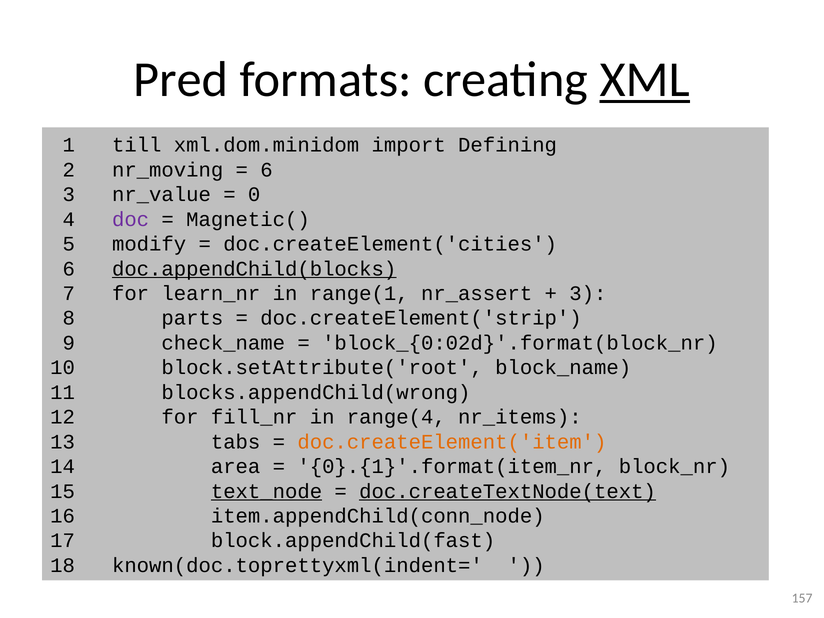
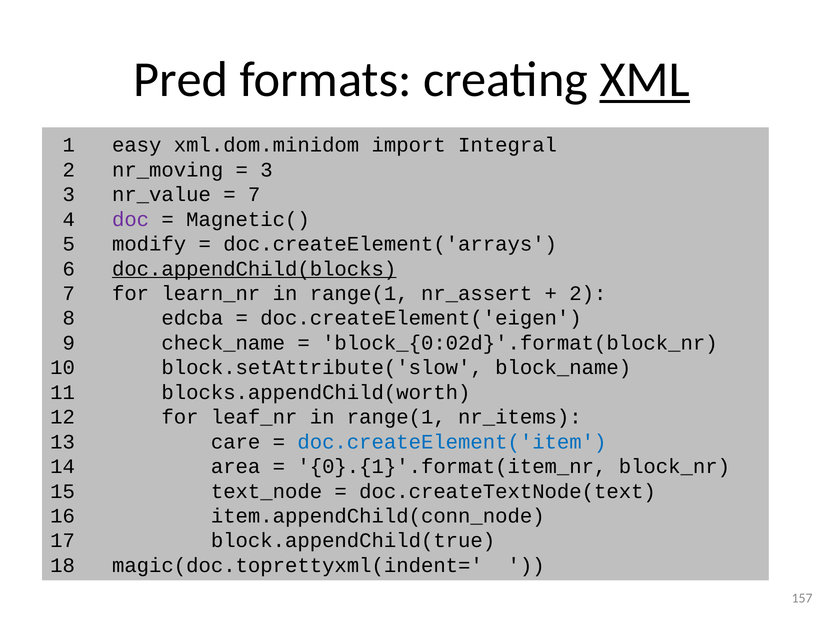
till: till -> easy (137, 145)
Defining: Defining -> Integral (508, 145)
6: 6 -> 3 (267, 170)
0: 0 -> 7 (254, 195)
doc.createElement('cities: doc.createElement('cities -> doc.createElement('arrays (390, 244)
3: 3 -> 2 (588, 293)
parts: parts -> edcba (192, 318)
doc.createElement('strip: doc.createElement('strip -> doc.createElement('eigen (421, 318)
block.setAttribute('root: block.setAttribute('root -> block.setAttribute('slow (322, 368)
blocks.appendChild(wrong: blocks.appendChild(wrong -> blocks.appendChild(worth (316, 392)
fill_nr: fill_nr -> leaf_nr (254, 417)
range(4: range(4 -> range(1 (396, 417)
tabs: tabs -> care (236, 442)
doc.createElement('item colour: orange -> blue (452, 442)
text_node underline: present -> none (267, 491)
doc.createTextNode(text underline: present -> none (508, 491)
block.appendChild(fast: block.appendChild(fast -> block.appendChild(true (353, 541)
known(doc.toprettyxml(indent=: known(doc.toprettyxml(indent= -> magic(doc.toprettyxml(indent= (297, 565)
